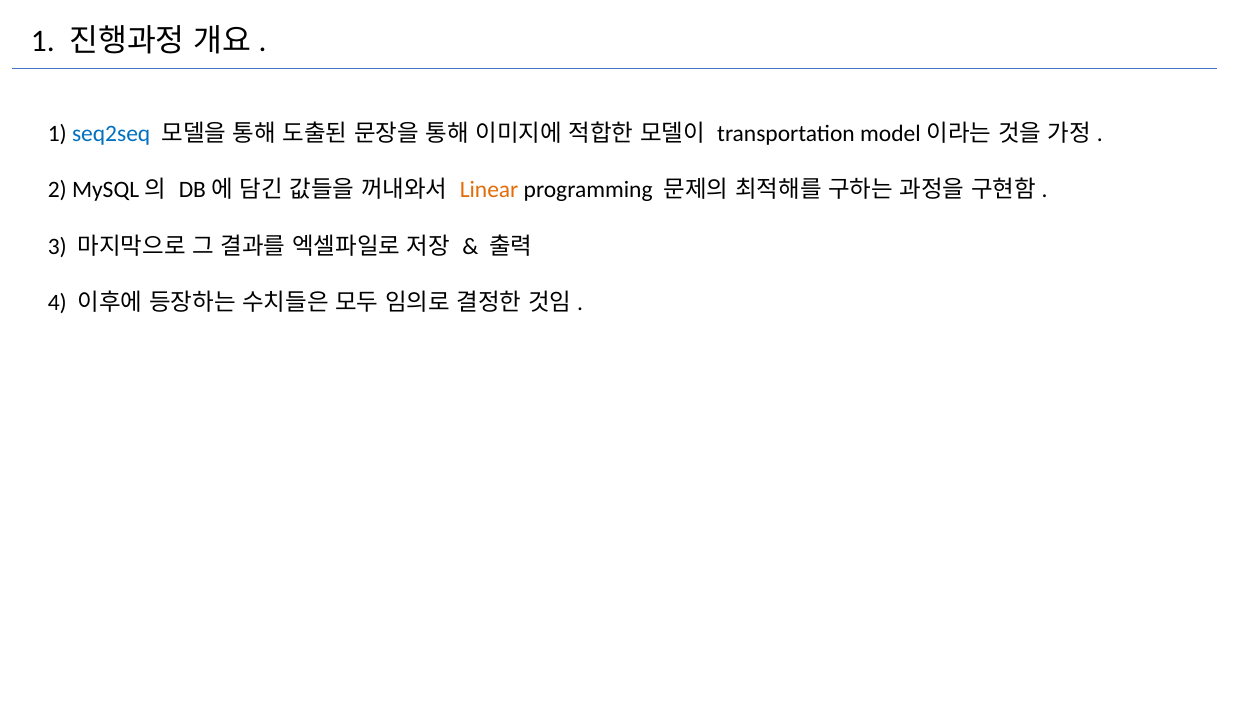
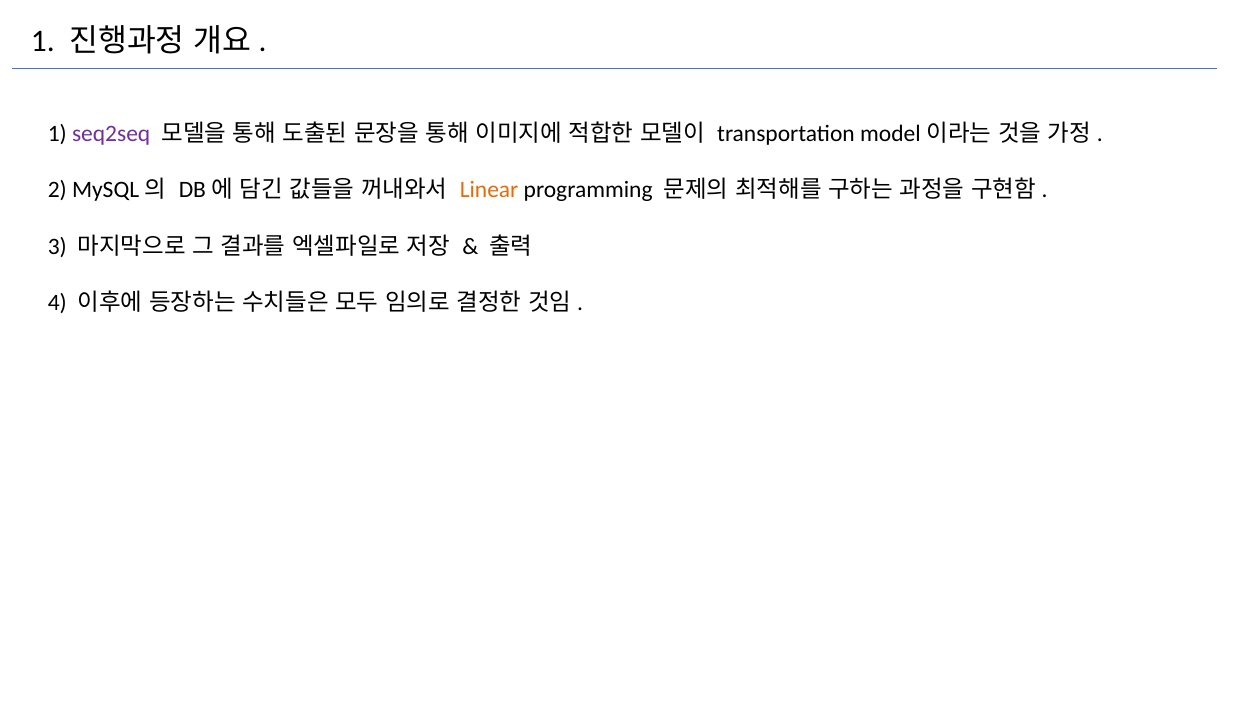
seq2seq colour: blue -> purple (111, 134)
